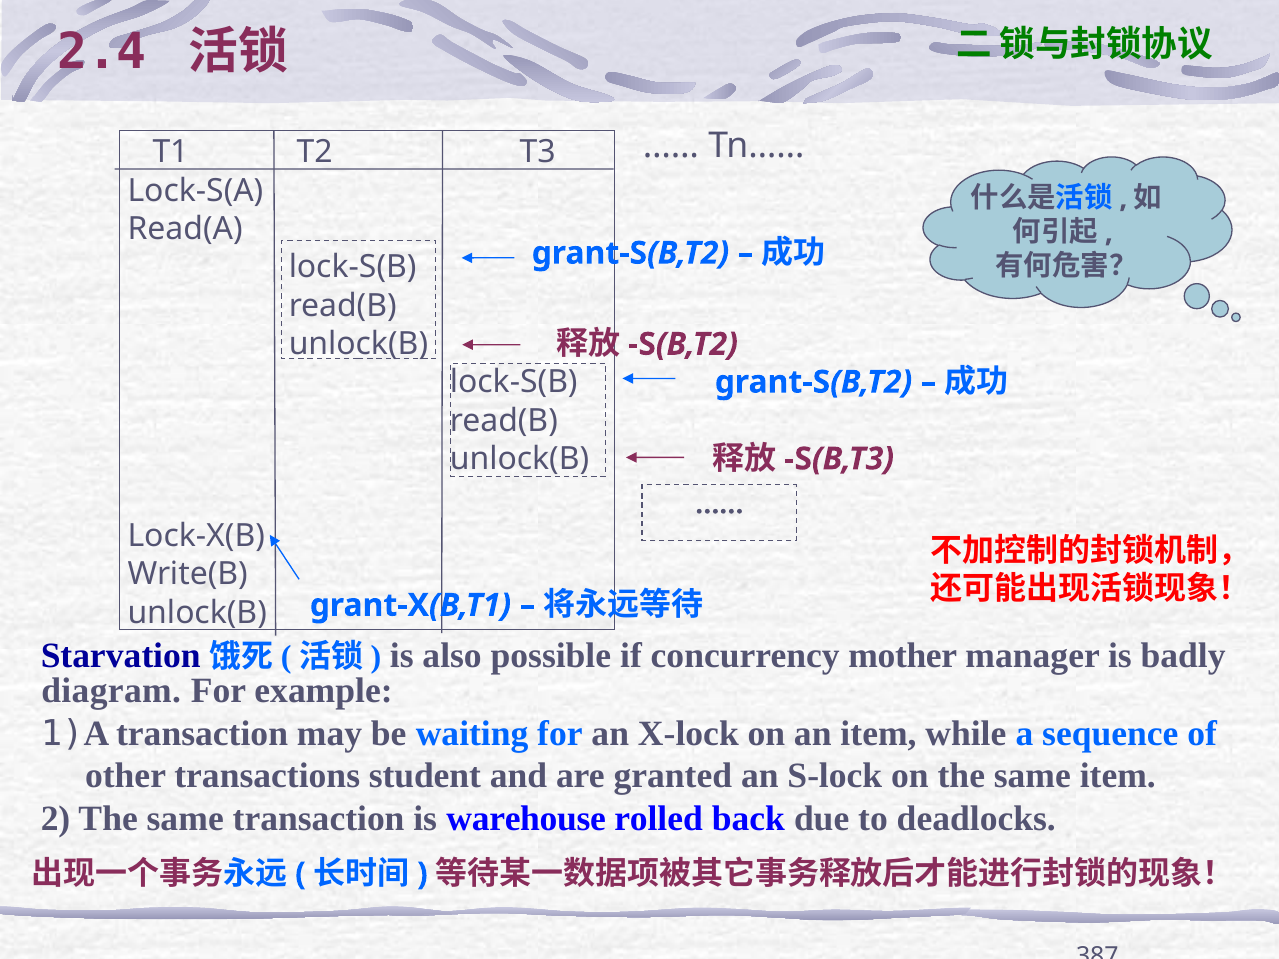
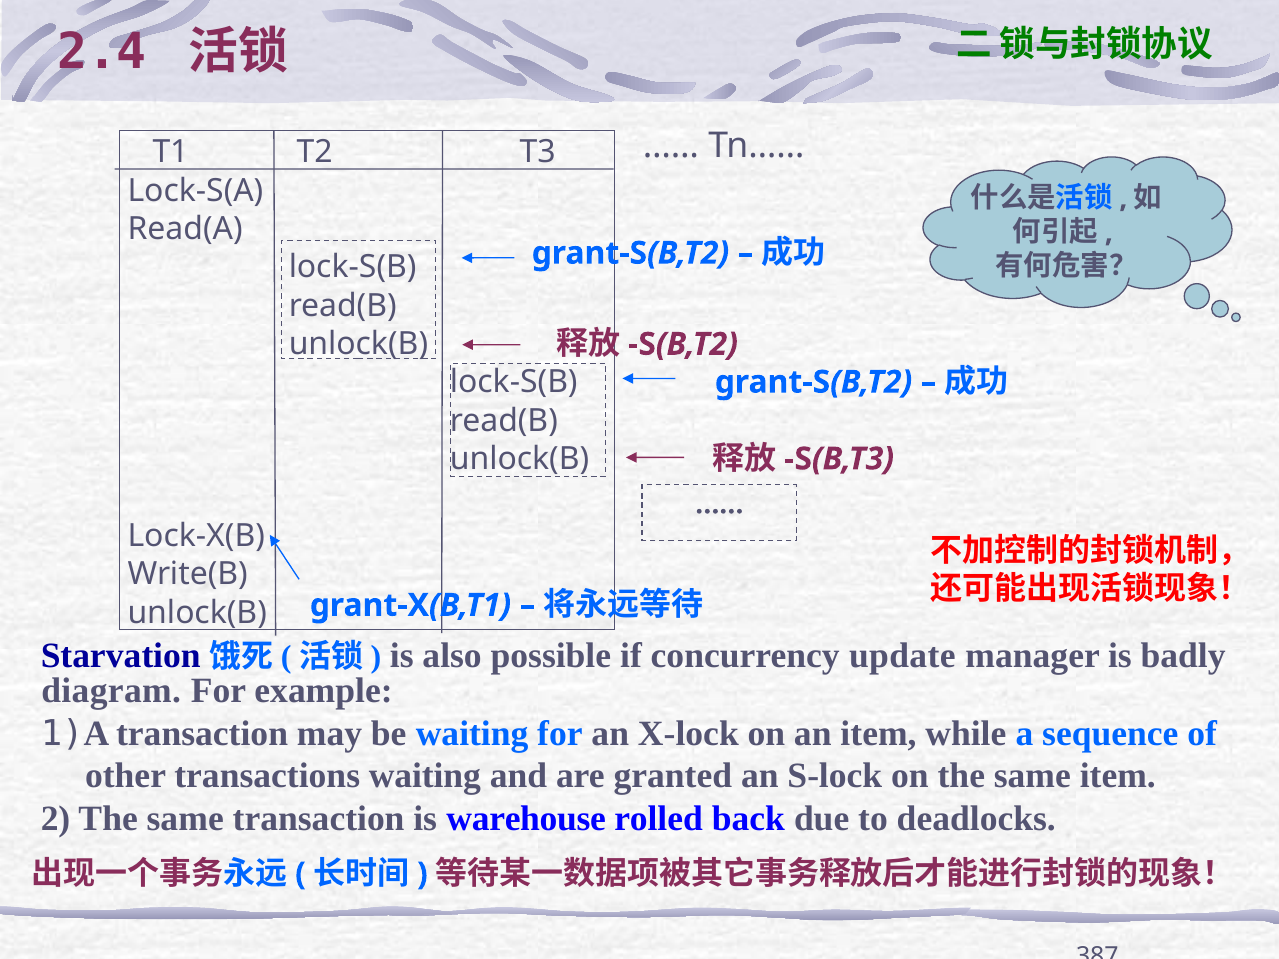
mother: mother -> update (902, 656)
transactions student: student -> waiting (425, 776)
